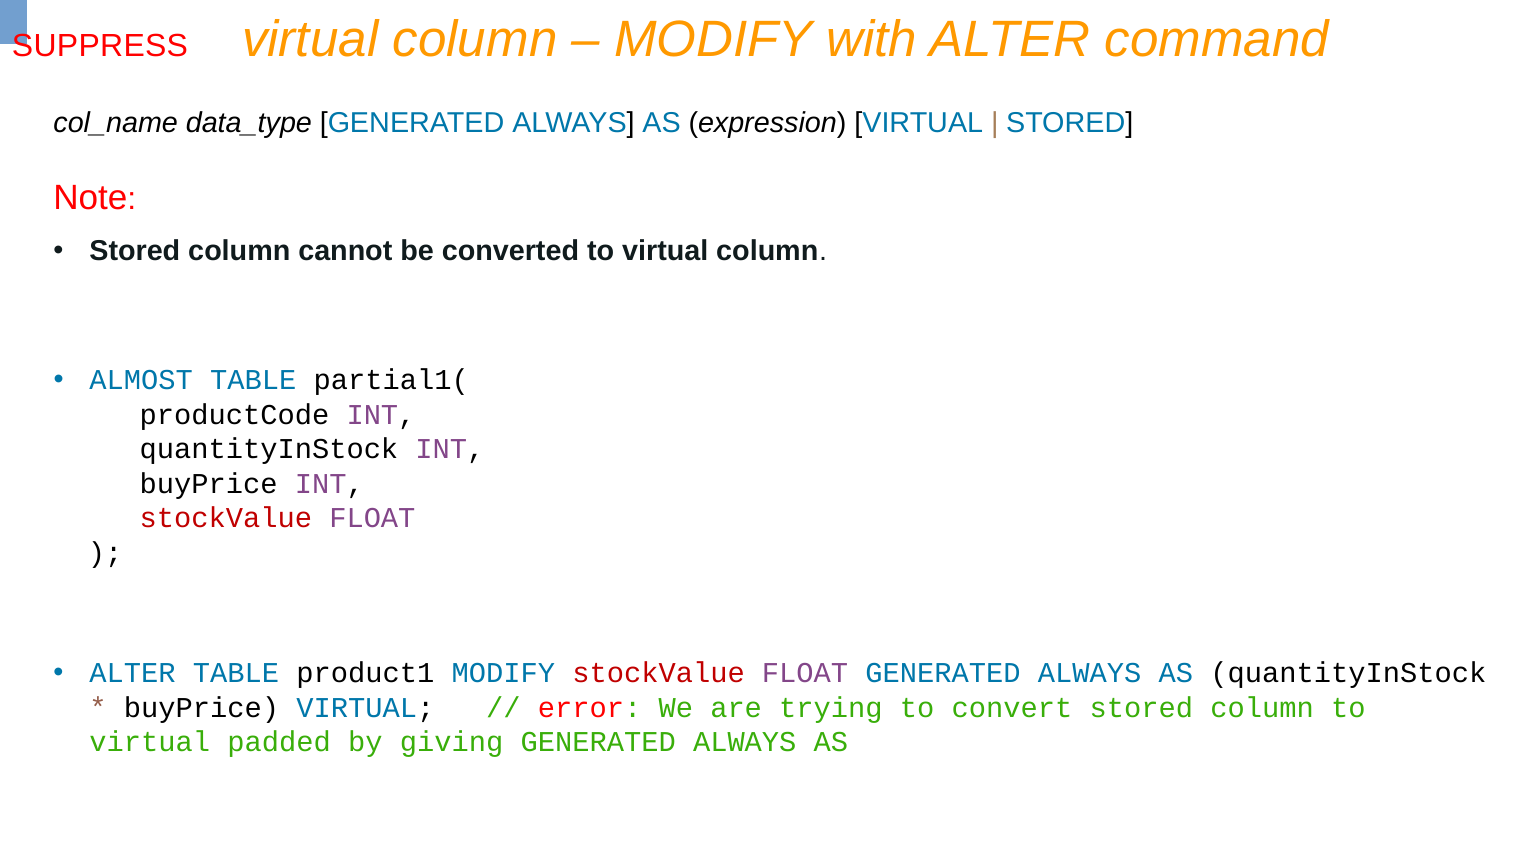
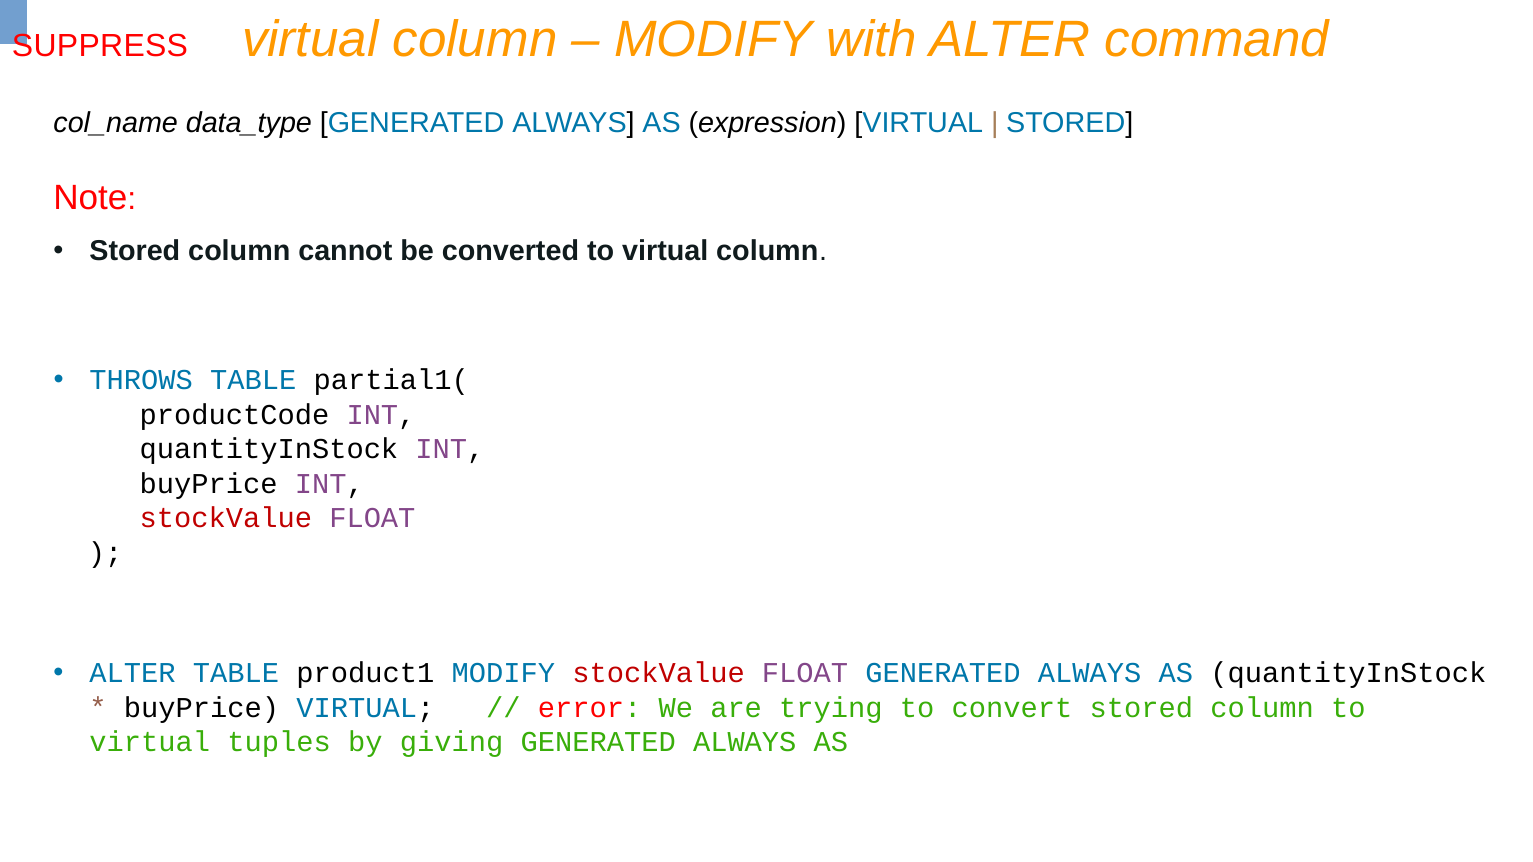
ALMOST: ALMOST -> THROWS (141, 380)
padded: padded -> tuples (279, 743)
